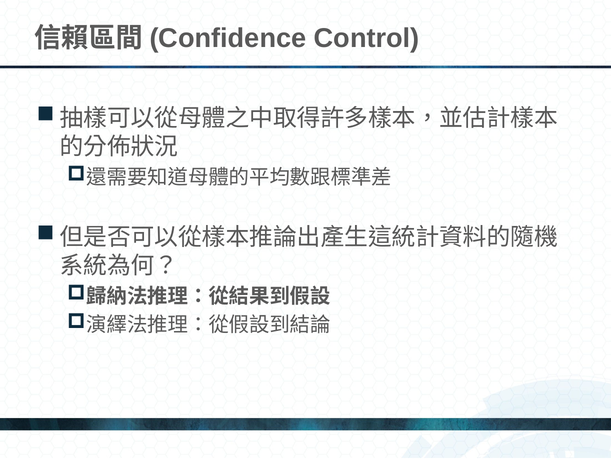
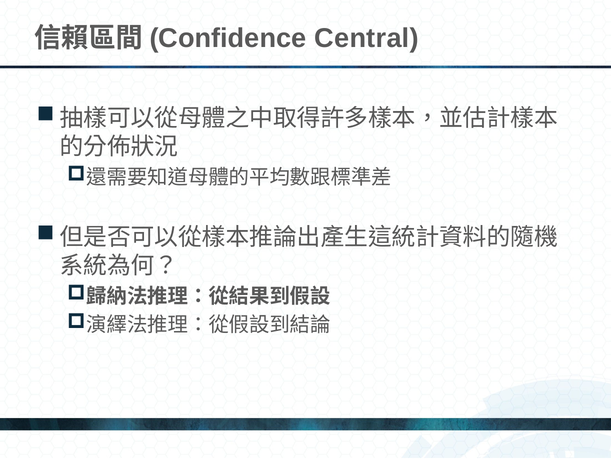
Control: Control -> Central (367, 38)
